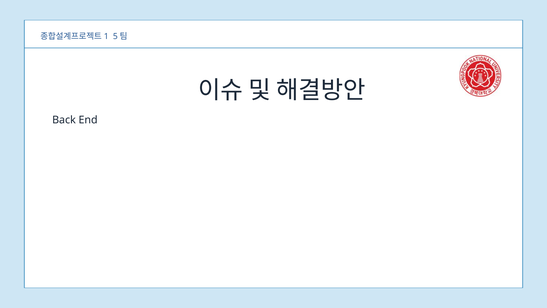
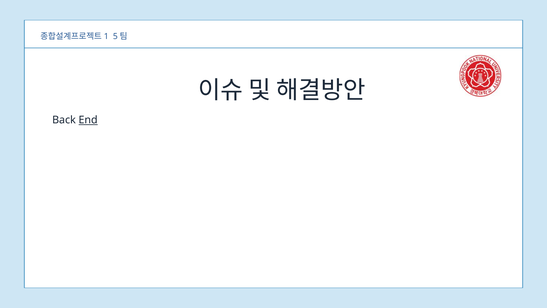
End underline: none -> present (88, 120)
